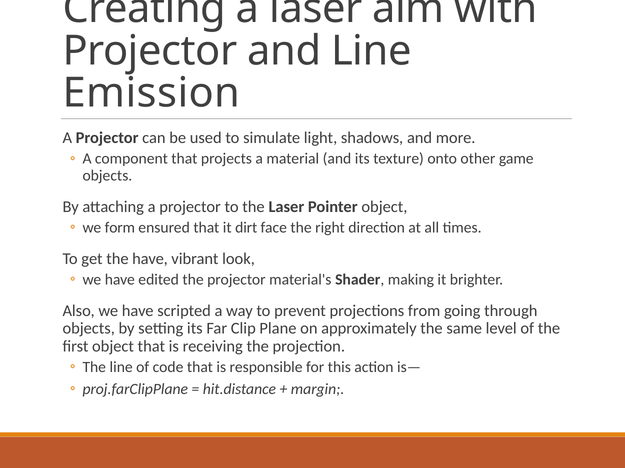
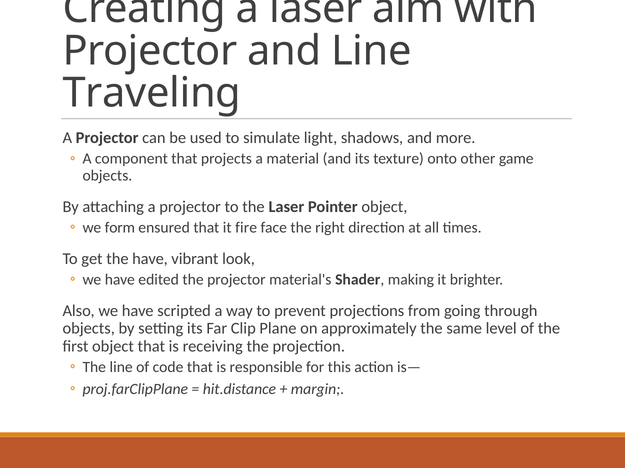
Emission: Emission -> Traveling (152, 93)
dirt: dirt -> fire (246, 228)
